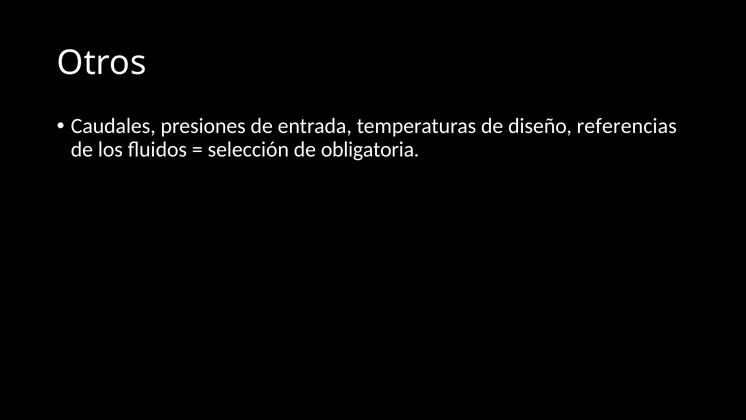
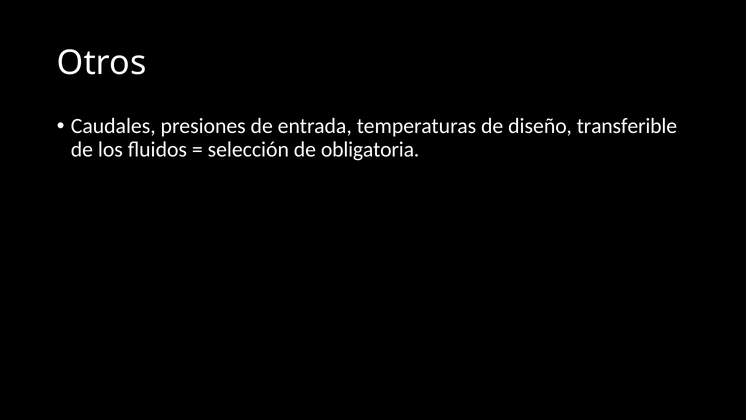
referencias: referencias -> transferible (627, 126)
